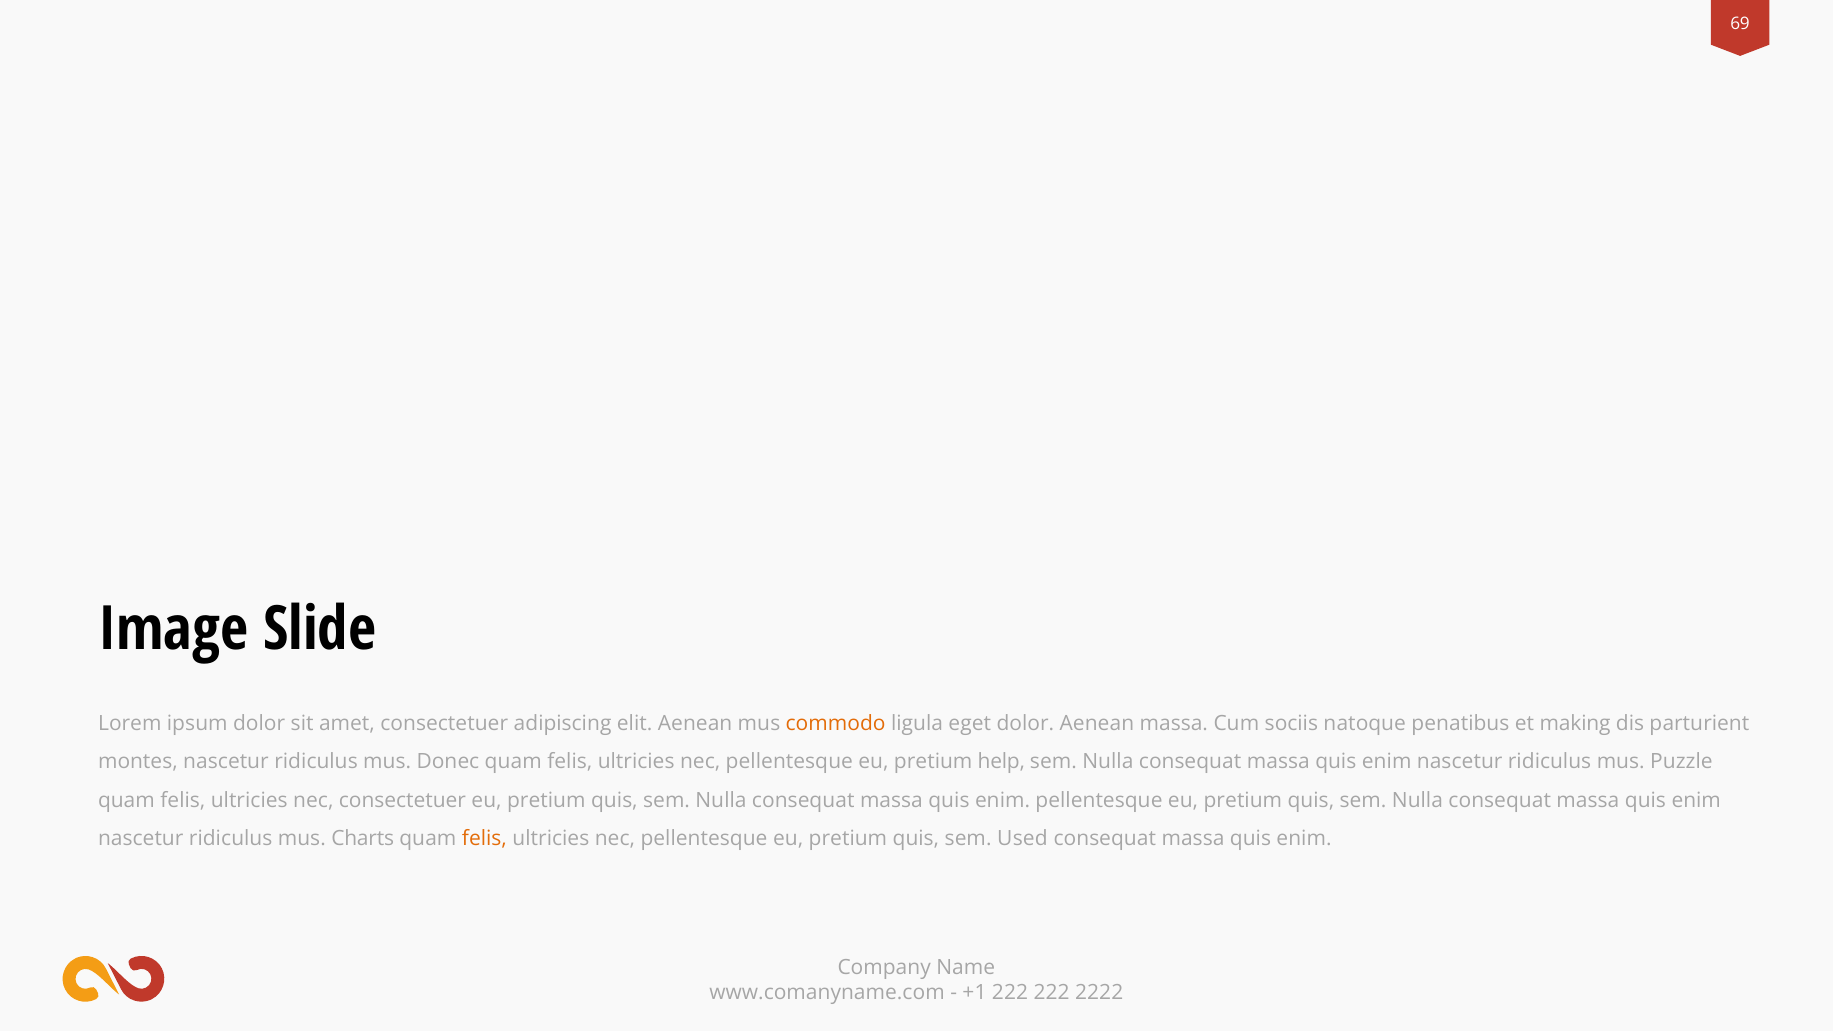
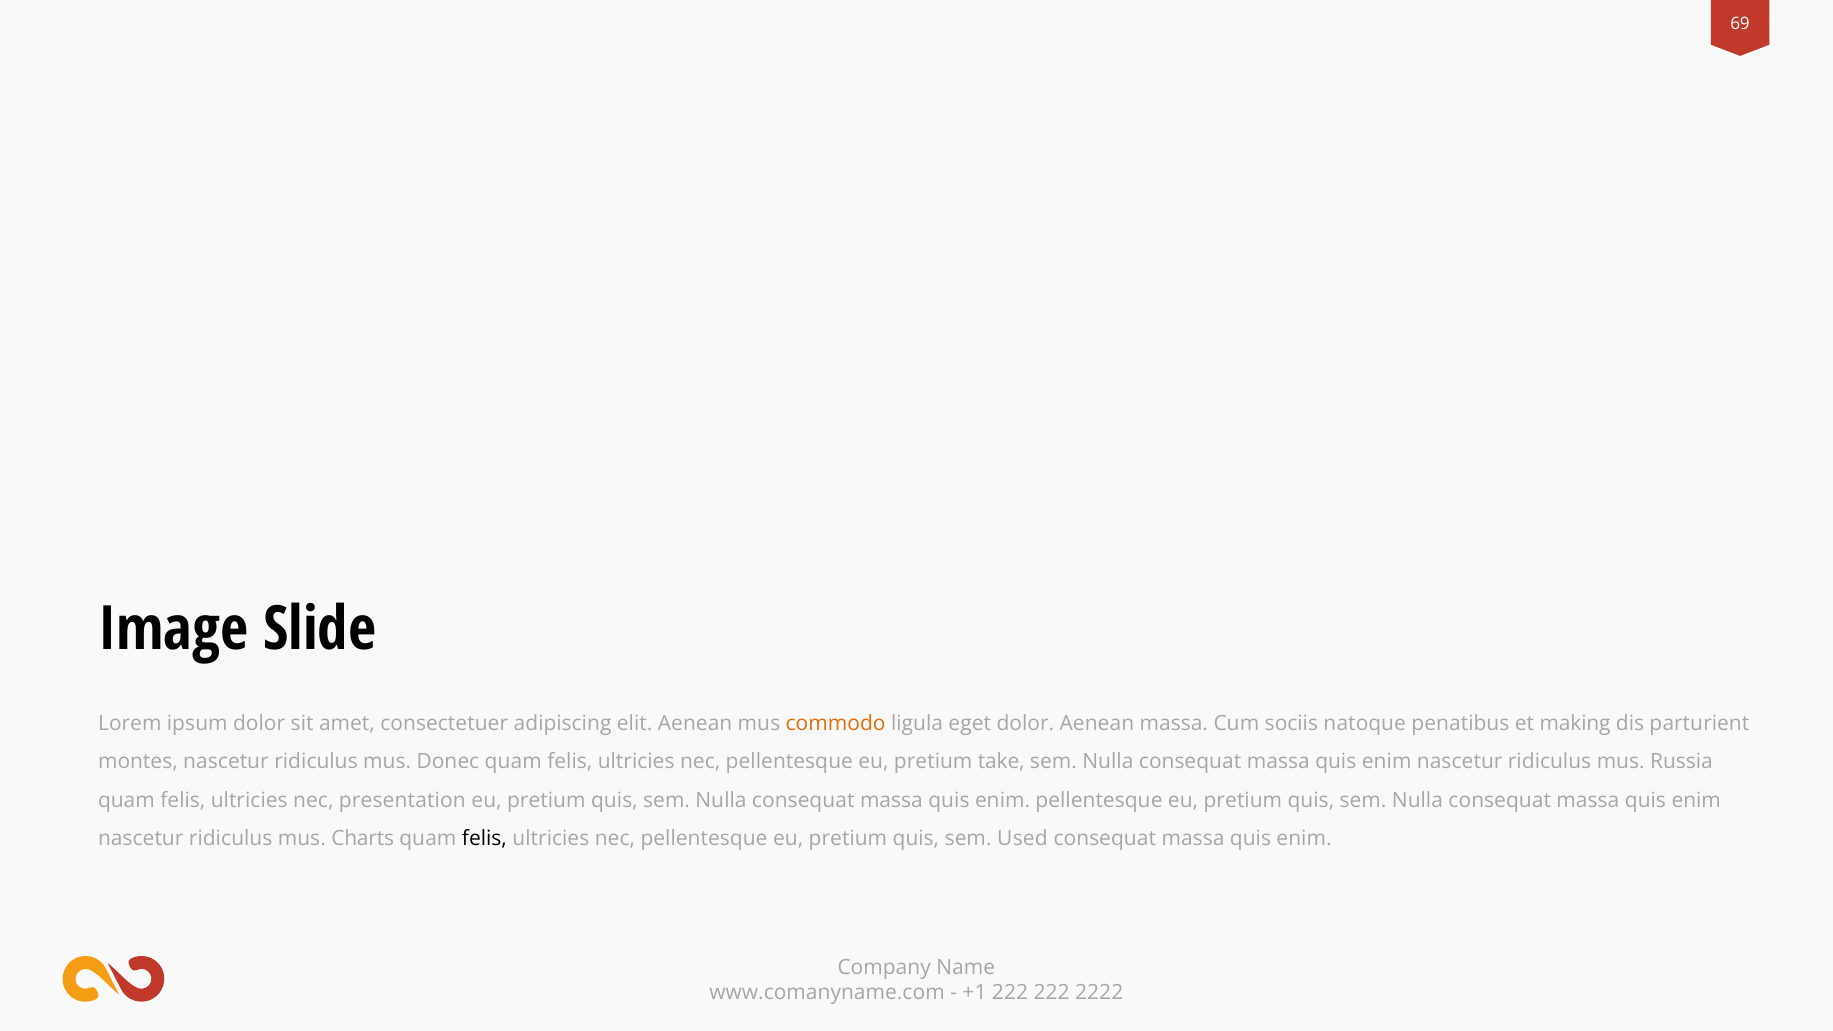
help: help -> take (1001, 762)
Puzzle: Puzzle -> Russia (1681, 762)
nec consectetuer: consectetuer -> presentation (402, 800)
felis colour: orange -> black (484, 838)
